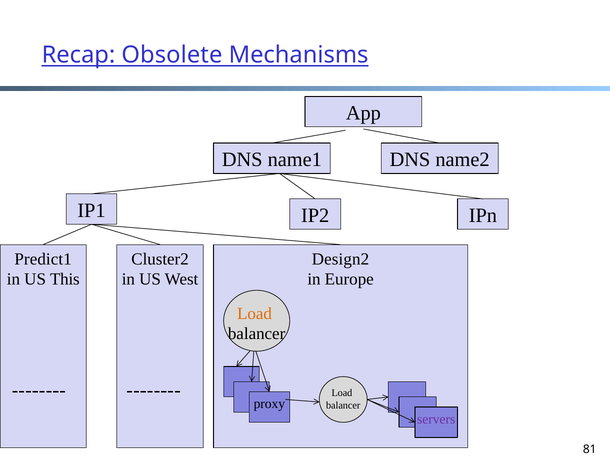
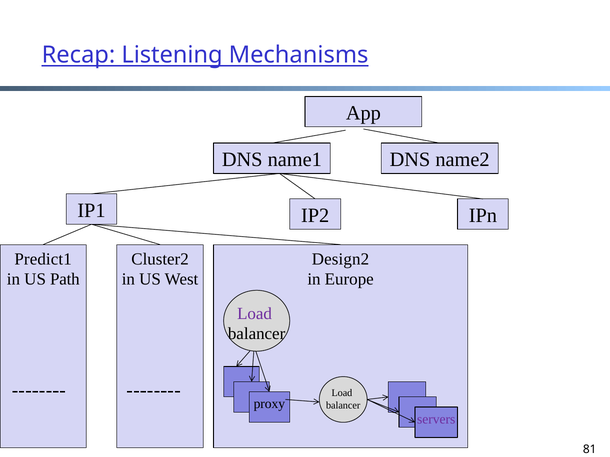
Obsolete: Obsolete -> Listening (172, 55)
This: This -> Path (65, 280)
Load colour: orange -> purple (255, 314)
